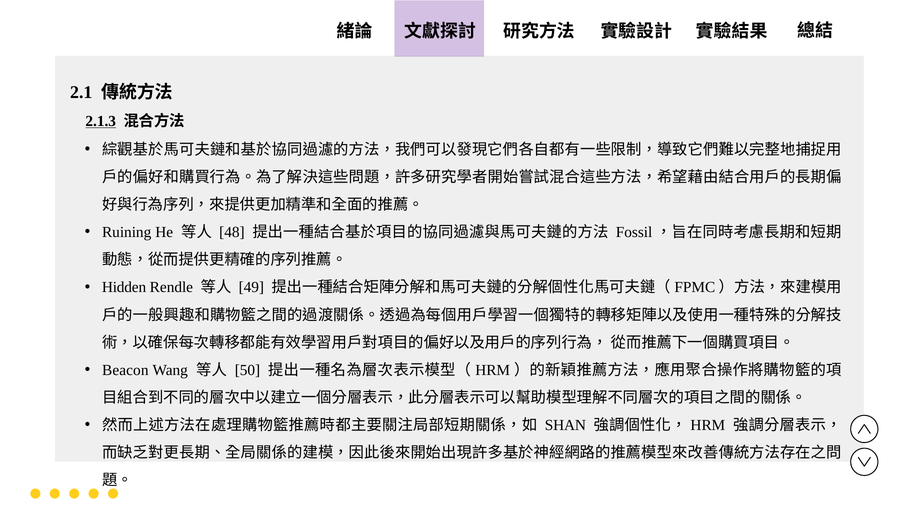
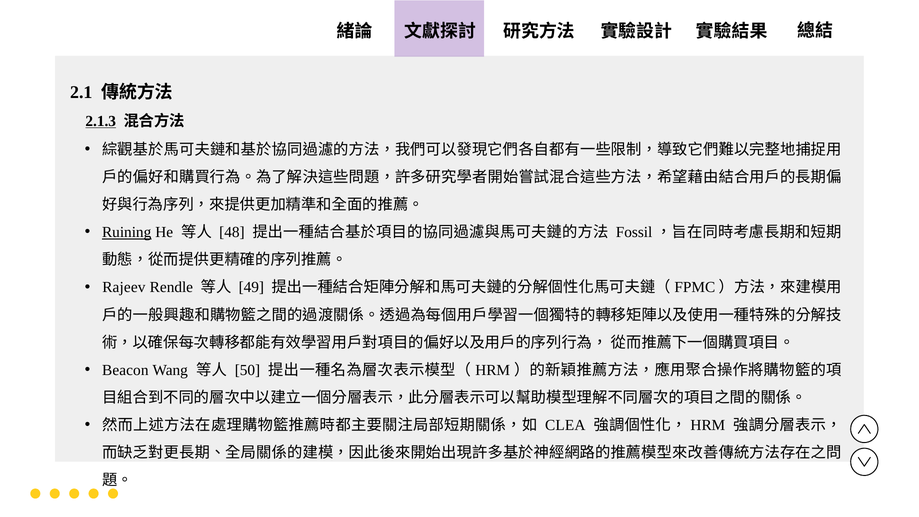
Ruining underline: none -> present (127, 232)
Hidden: Hidden -> Rajeev (124, 287)
SHAN: SHAN -> CLEA (565, 425)
